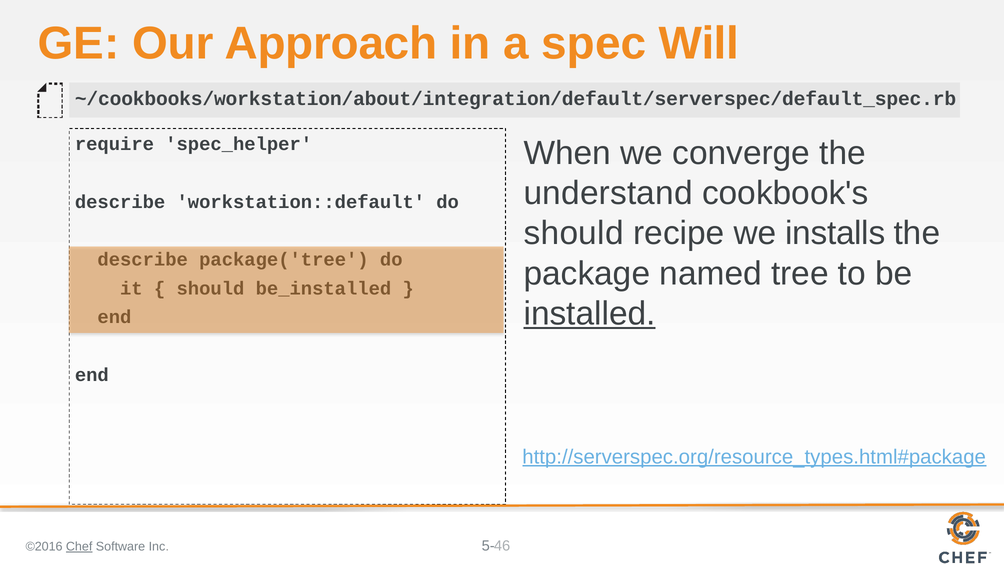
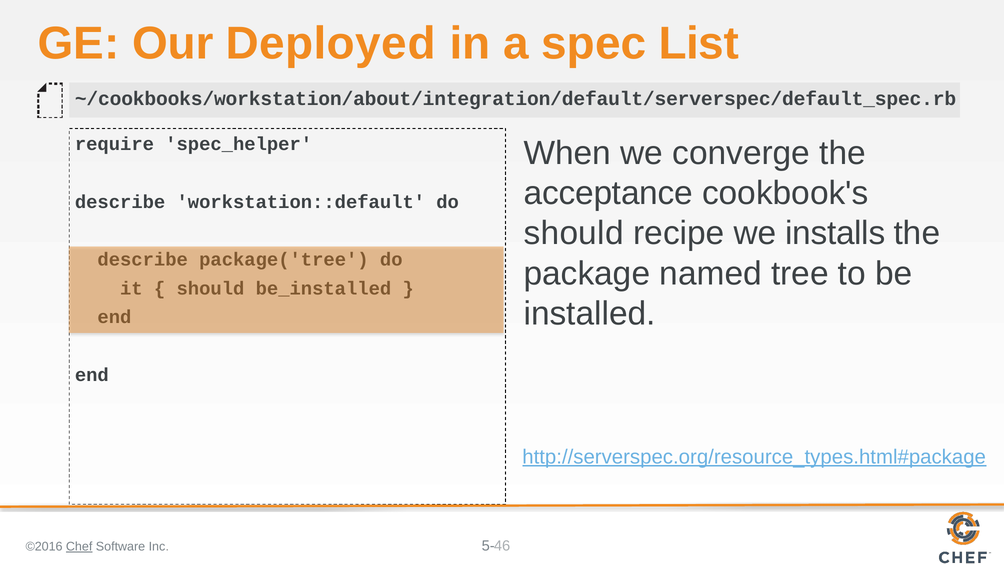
Approach: Approach -> Deployed (331, 43)
Will: Will -> List (699, 43)
understand: understand -> acceptance (608, 193)
installed underline: present -> none (590, 314)
